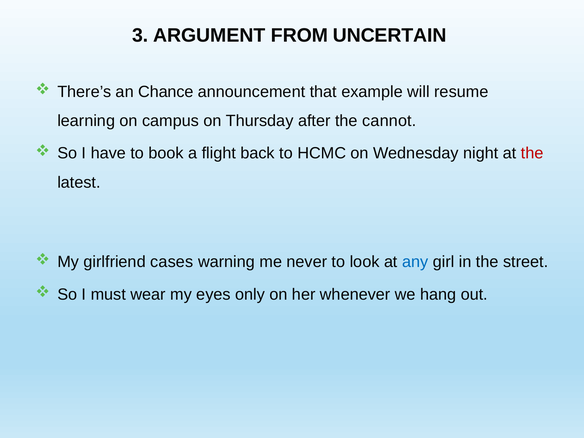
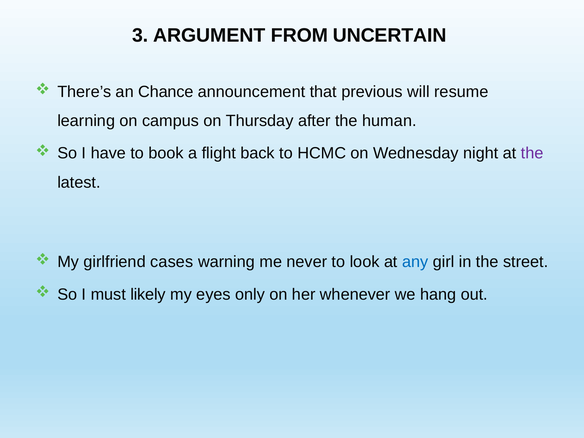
example: example -> previous (372, 92)
cannot: cannot -> human (389, 121)
the colour: red -> purple (532, 153)
wear: wear -> likely (148, 294)
